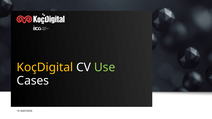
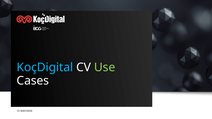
KoçDigital colour: yellow -> light blue (45, 67)
